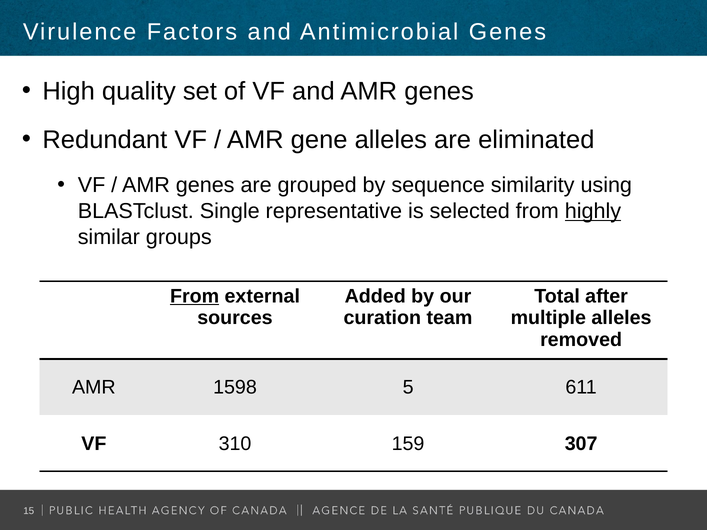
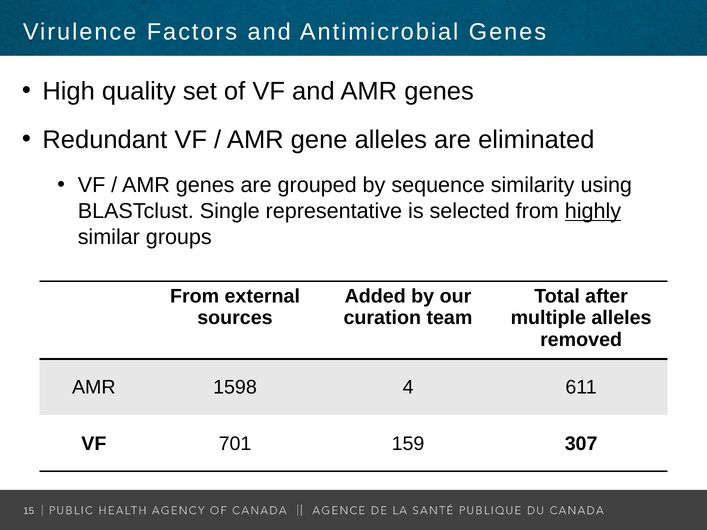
From underline: present -> none (195, 296)
5: 5 -> 4 (408, 388)
310: 310 -> 701 (235, 444)
